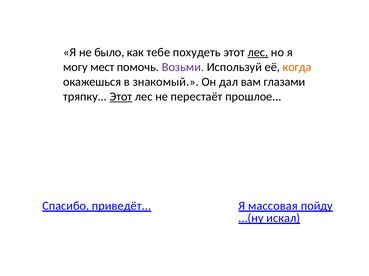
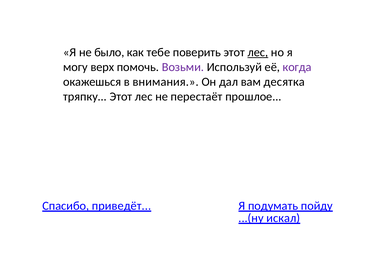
похудеть: похудеть -> поверить (197, 53)
мест: мест -> верх (102, 67)
когда colour: orange -> purple (297, 67)
знакомый: знакомый -> внимания (166, 82)
глазами: глазами -> десятка (284, 82)
Этот underline: present -> none (121, 97)
массовая: массовая -> подумать (273, 206)
